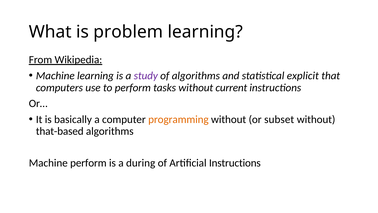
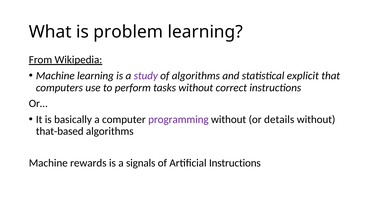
current: current -> correct (231, 87)
programming colour: orange -> purple (178, 119)
subset: subset -> details (279, 119)
Machine perform: perform -> rewards (88, 163)
during: during -> signals (141, 163)
